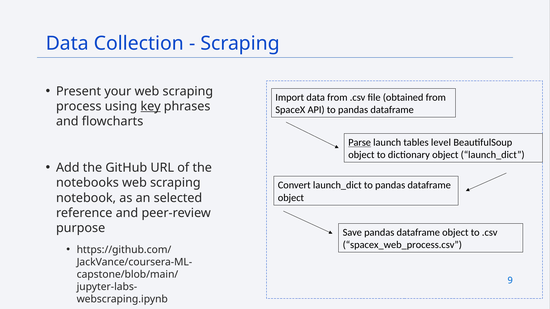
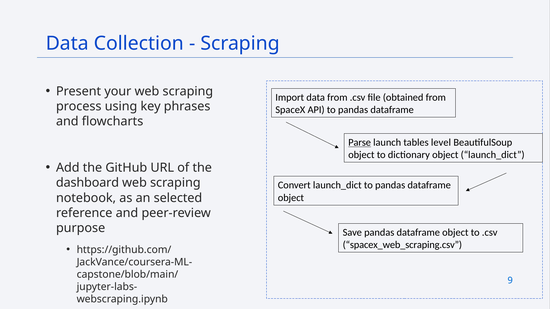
key underline: present -> none (151, 106)
notebooks: notebooks -> dashboard (88, 183)
spacex_web_process.csv: spacex_web_process.csv -> spacex_web_scraping.csv (402, 245)
